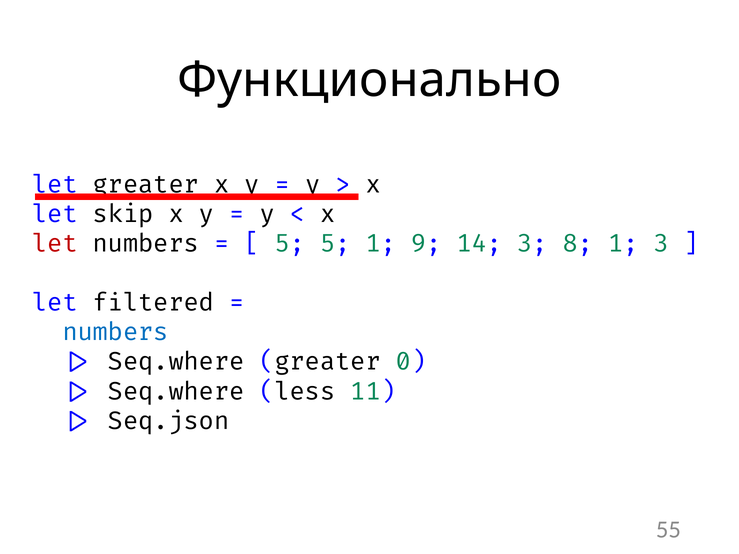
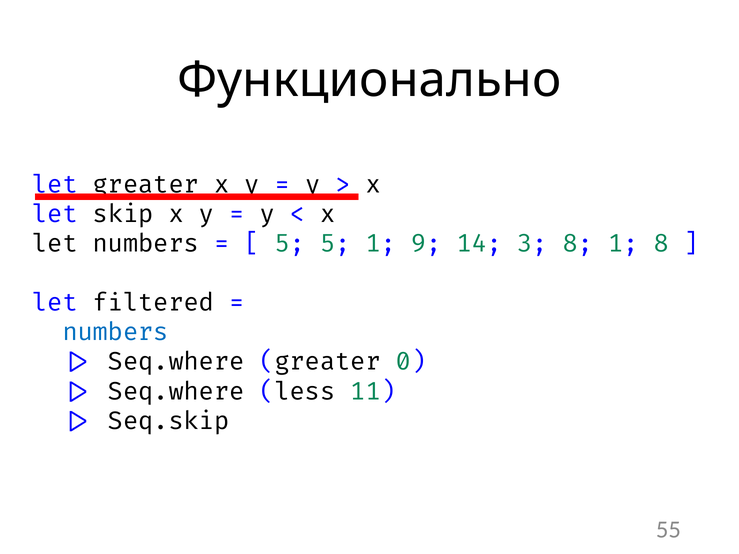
let colour: red -> black (55, 244)
1 3: 3 -> 8 (661, 244)
Seq.json: Seq.json -> Seq.skip (169, 421)
